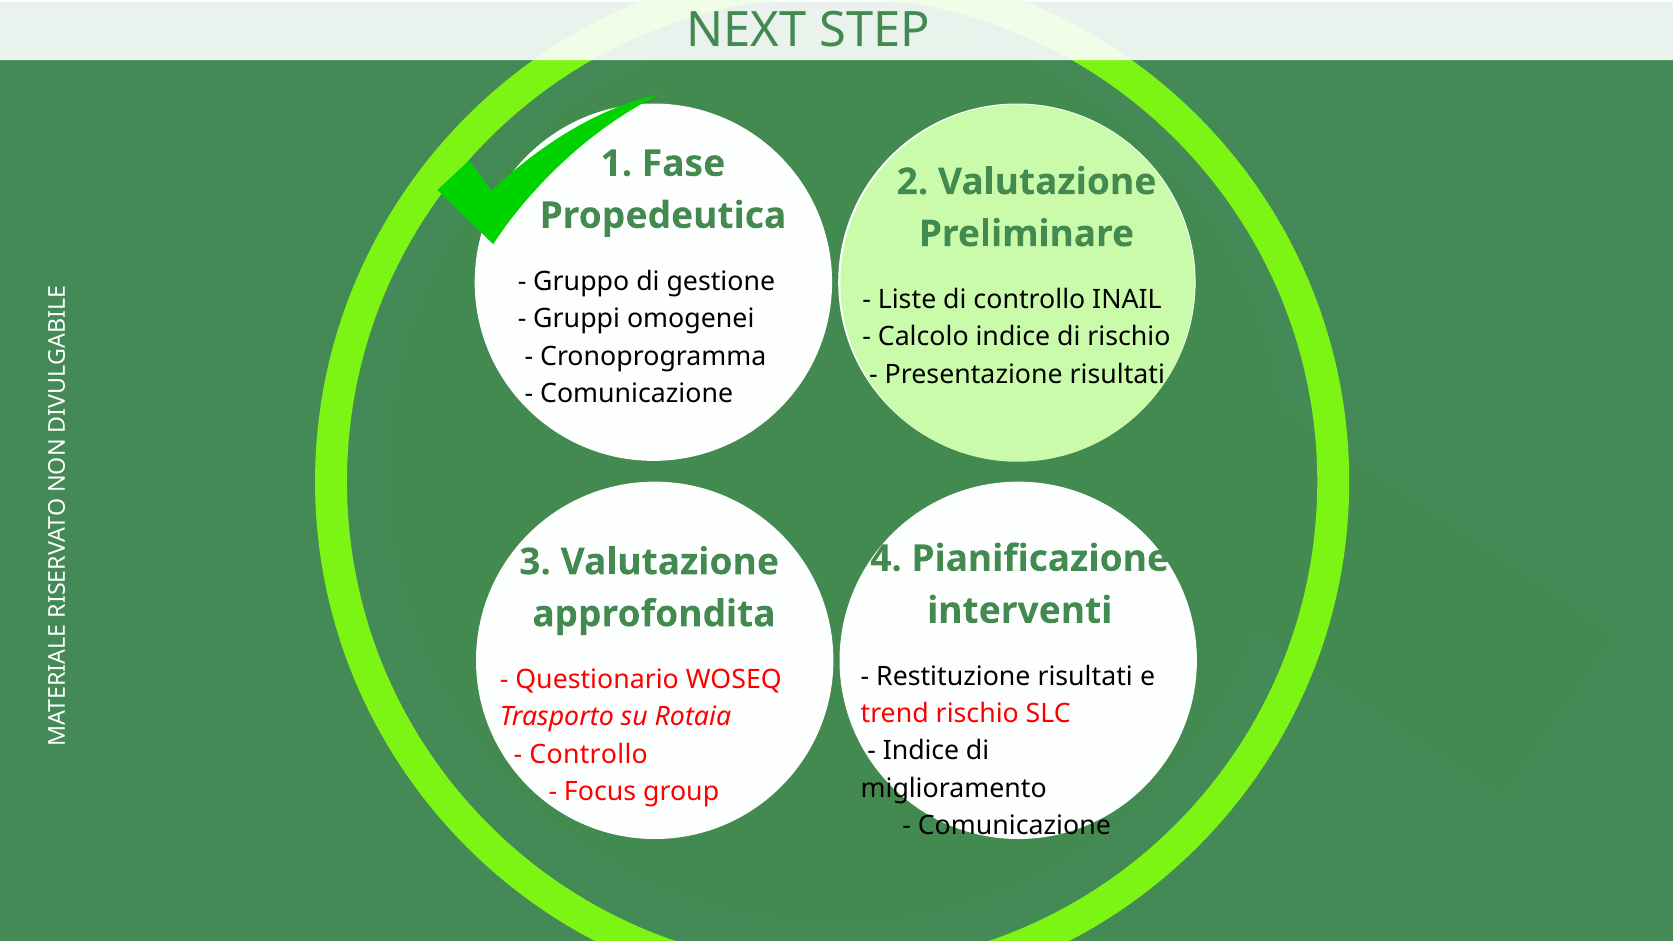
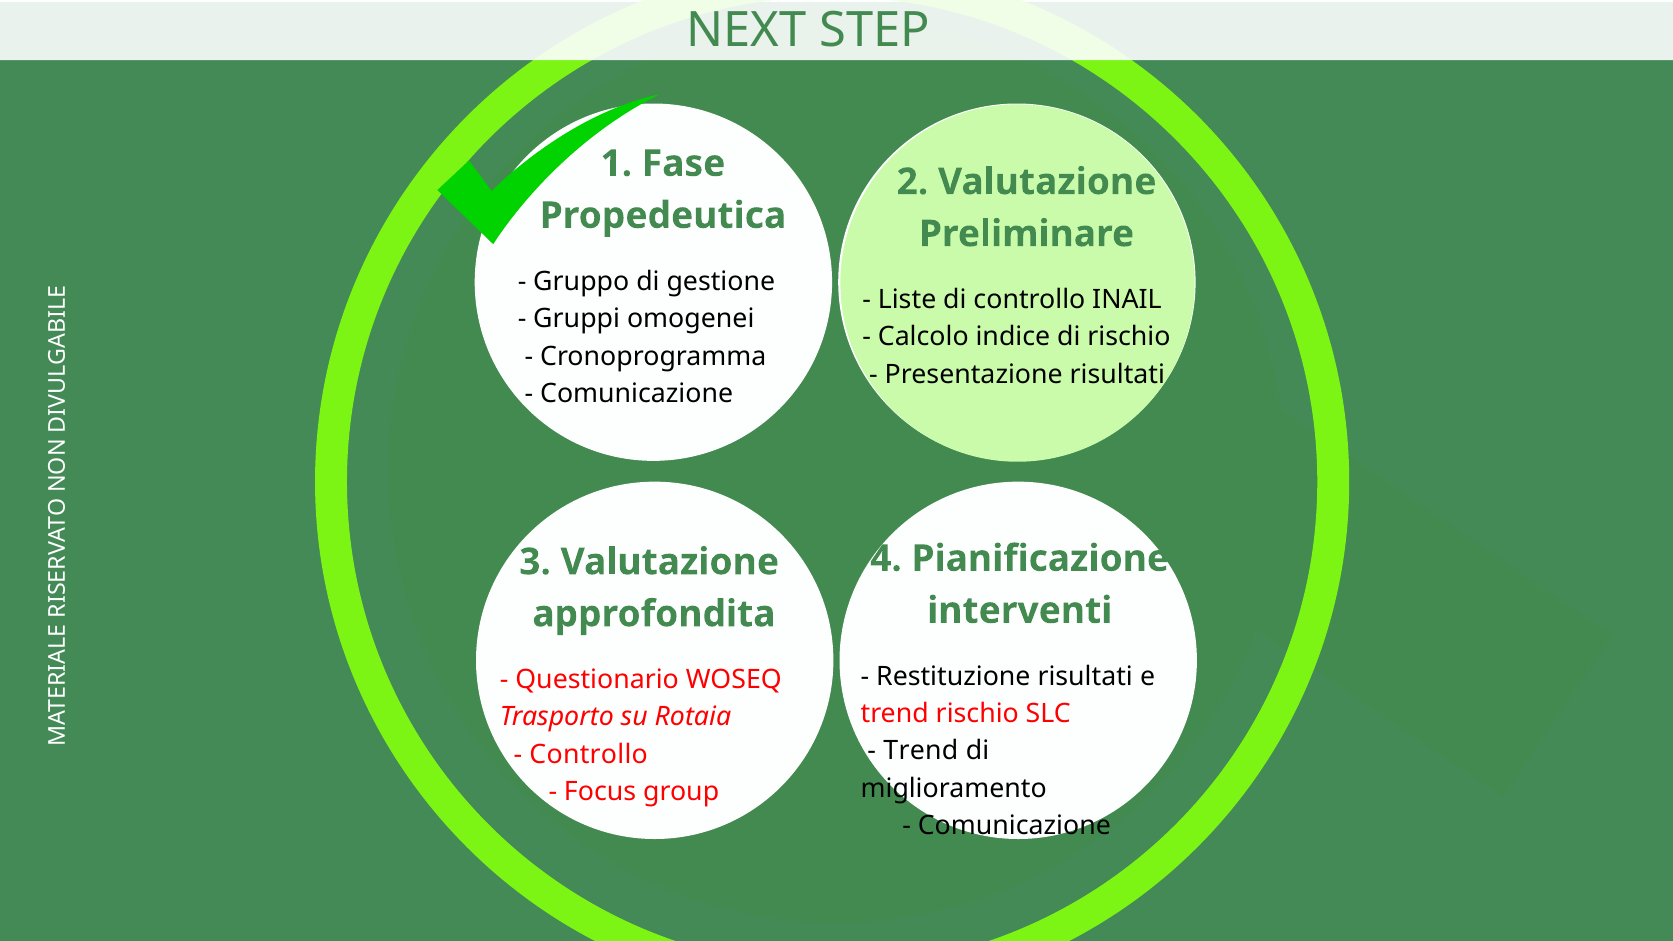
Indice: Indice -> Trend (921, 751)
